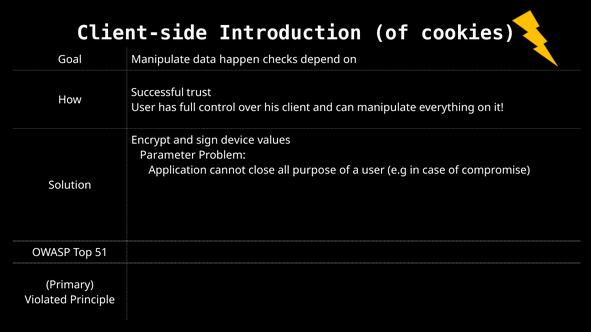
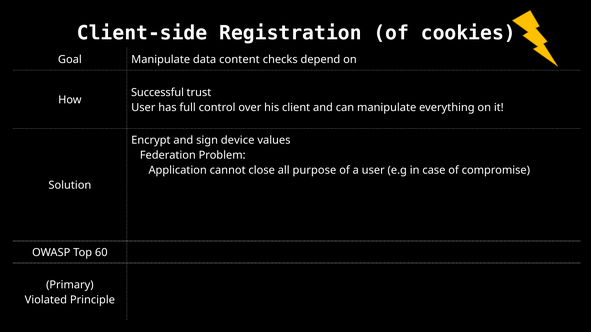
Introduction: Introduction -> Registration (290, 33)
happen: happen -> content (239, 60)
Parameter: Parameter -> Federation (168, 155)
51: 51 -> 60 (101, 253)
